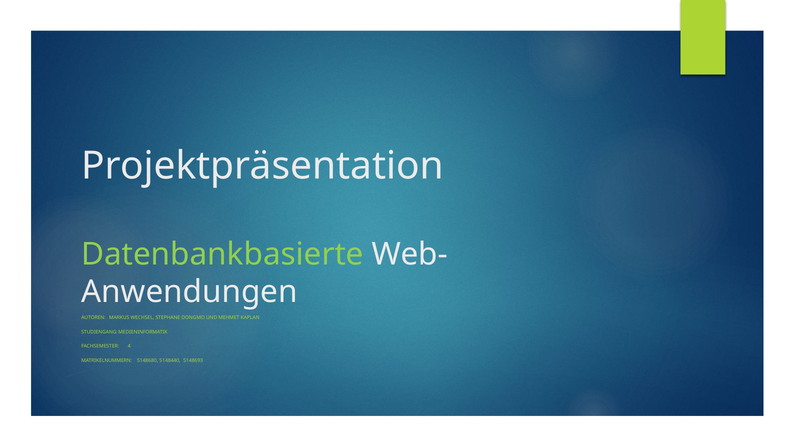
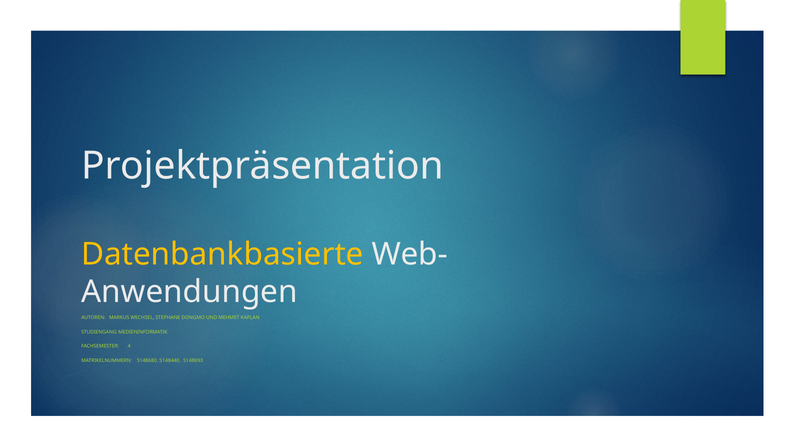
Datenbankbasierte colour: light green -> yellow (223, 254)
